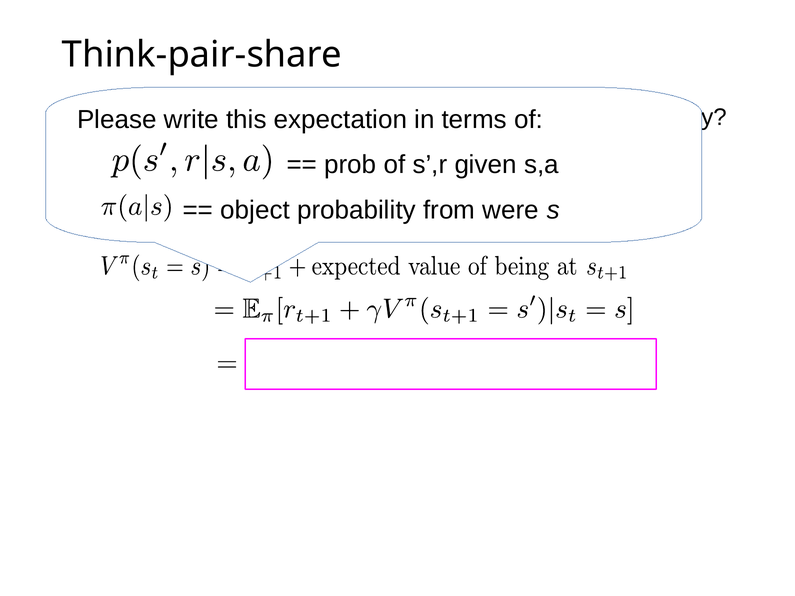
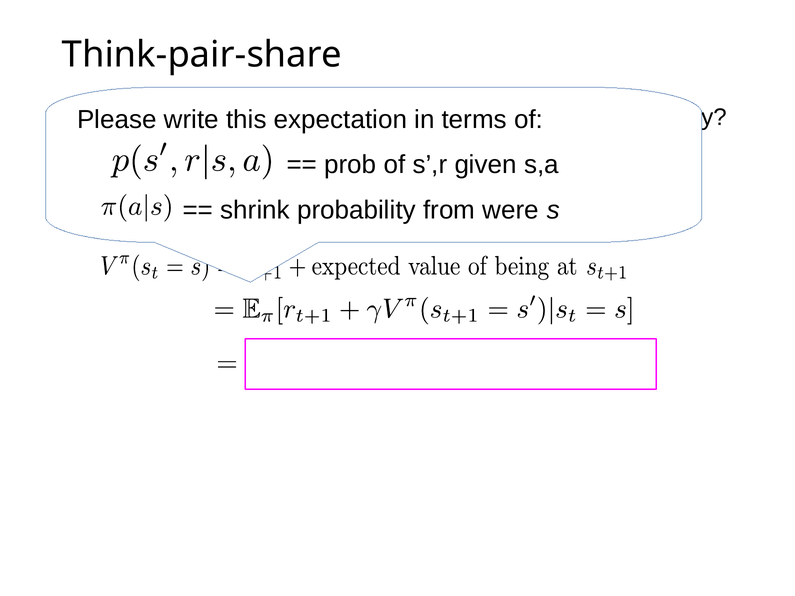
object: object -> shrink (255, 210)
